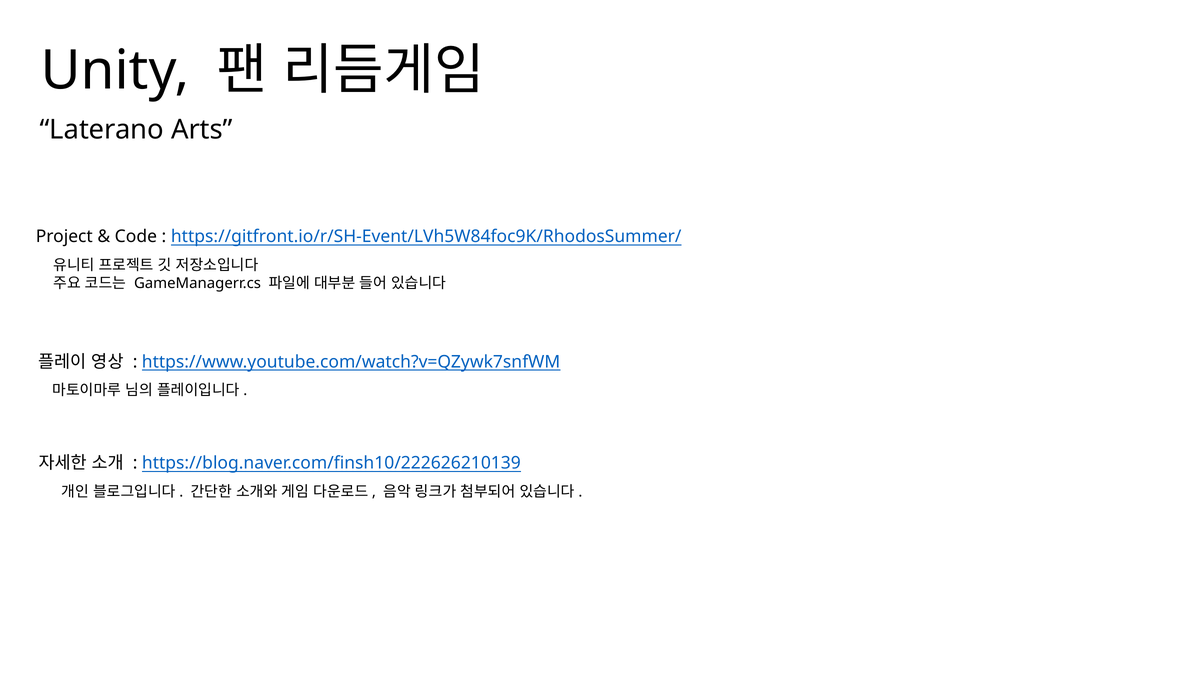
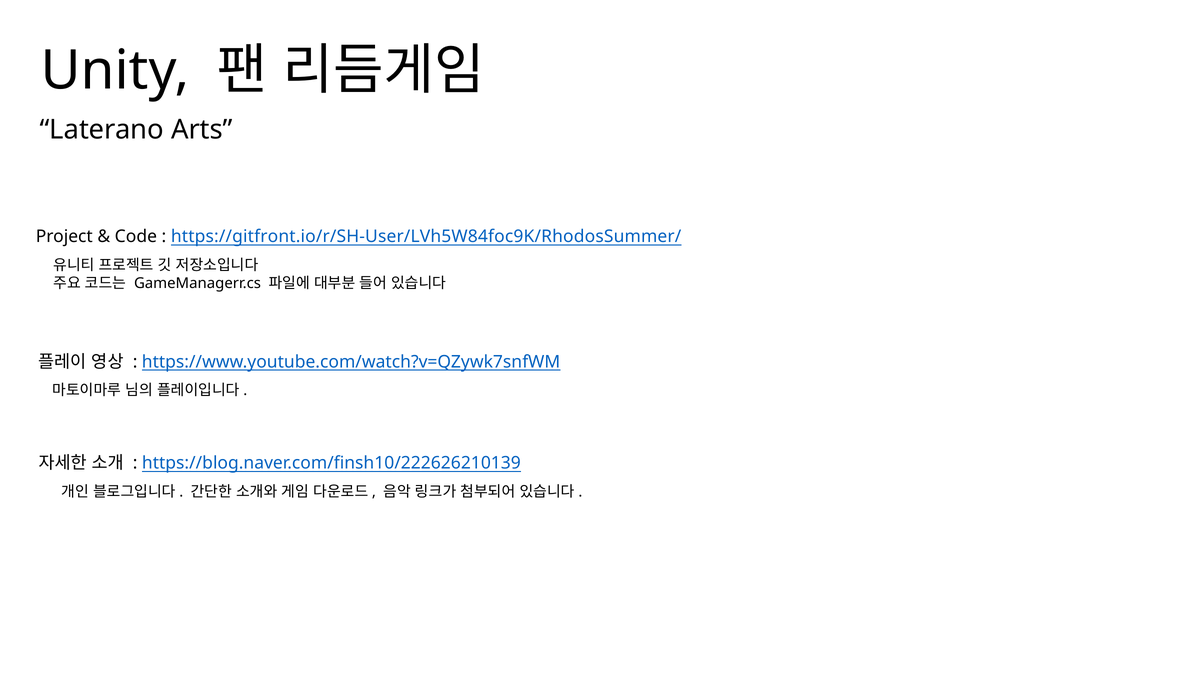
https://gitfront.io/r/SH-Event/LVh5W84foc9K/RhodosSummer/: https://gitfront.io/r/SH-Event/LVh5W84foc9K/RhodosSummer/ -> https://gitfront.io/r/SH-User/LVh5W84foc9K/RhodosSummer/ (426, 237)
